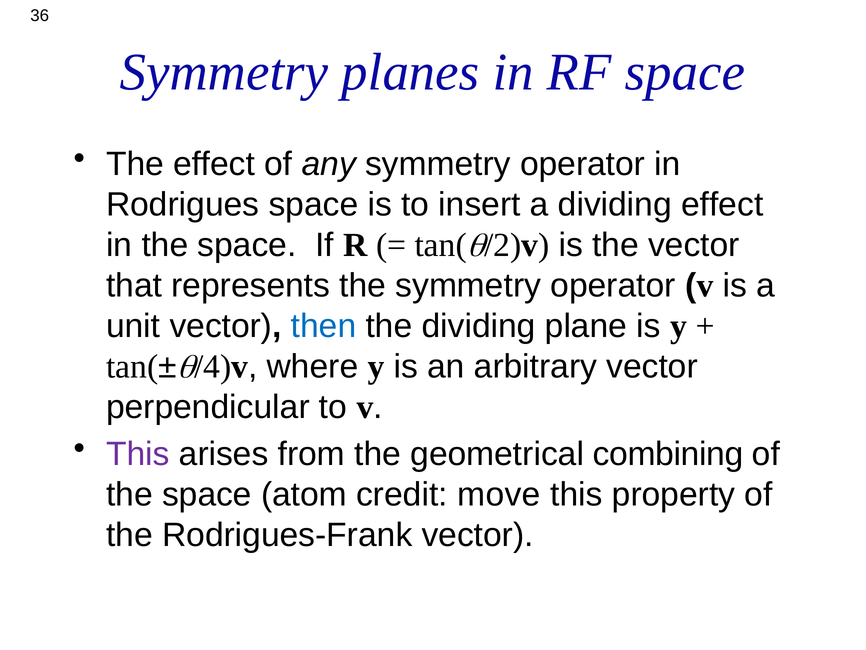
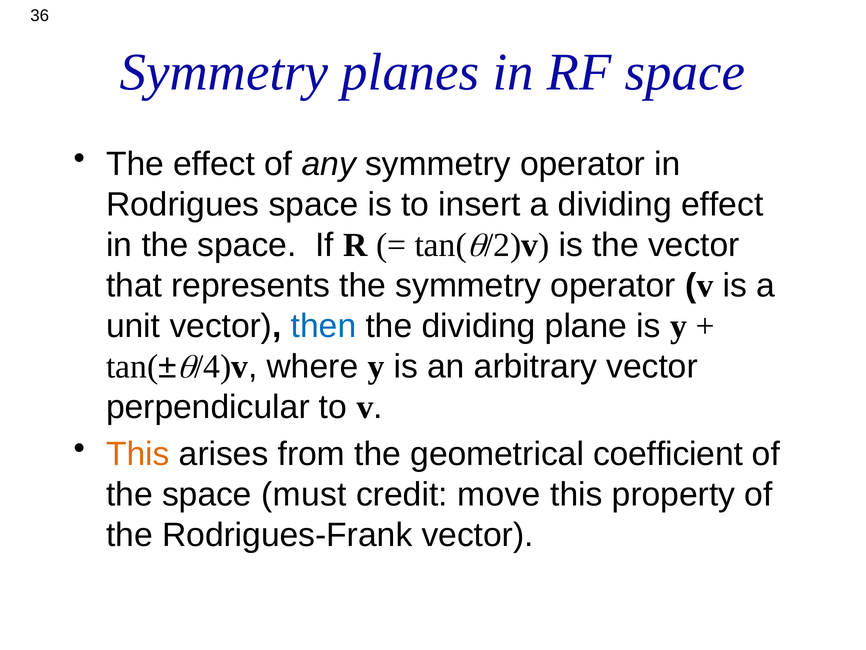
This colour: purple -> orange (138, 454)
combining: combining -> coefficient (668, 454)
atom: atom -> must (304, 494)
